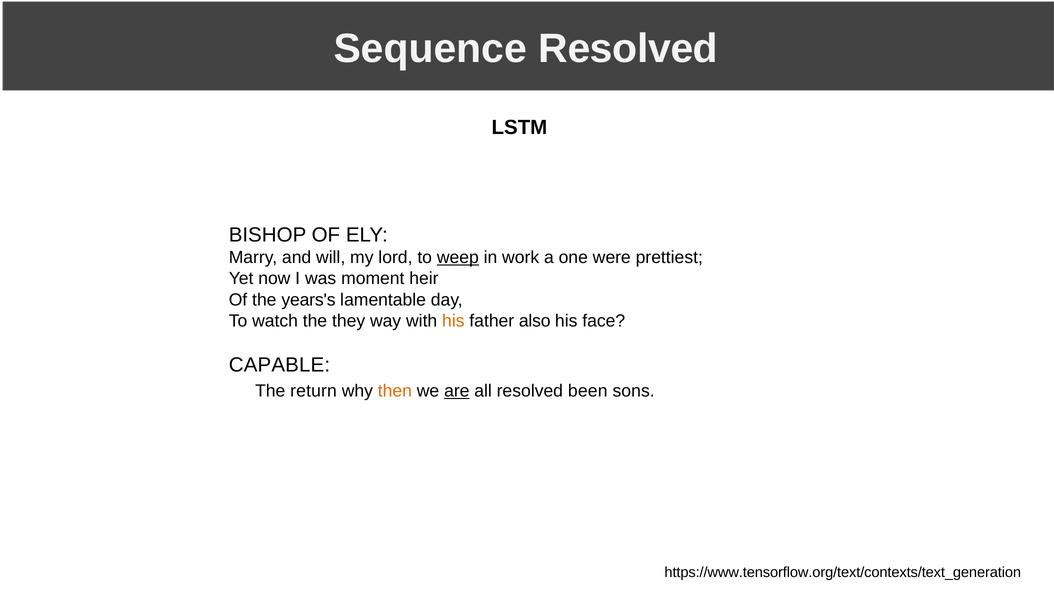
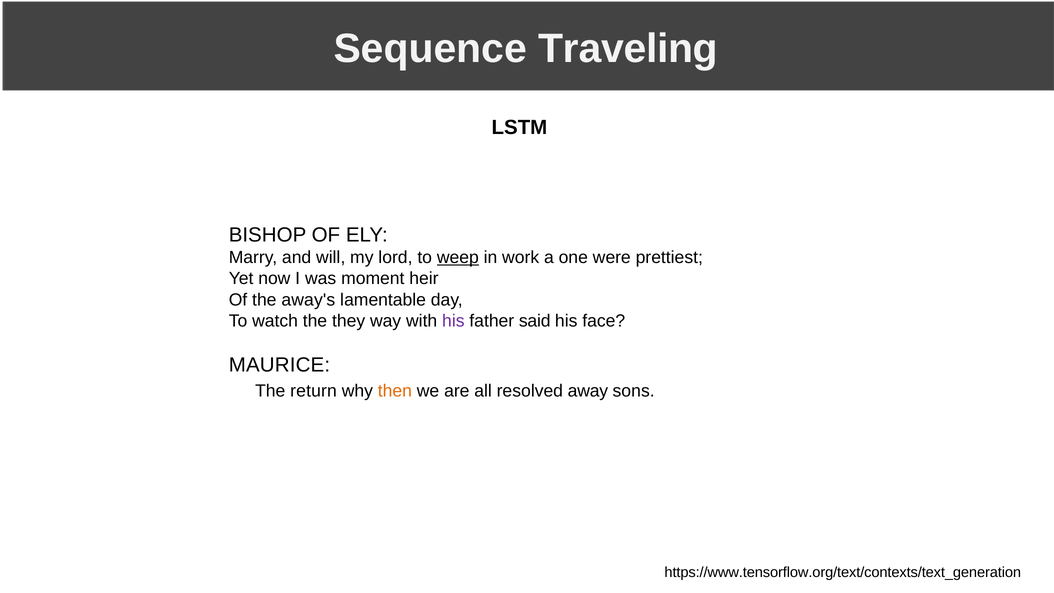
Sequence Resolved: Resolved -> Traveling (628, 49)
years's: years's -> away's (308, 300)
his colour: orange -> purple (453, 321)
also: also -> said (535, 321)
CAPABLE: CAPABLE -> MAURICE (279, 365)
are underline: present -> none (457, 391)
been: been -> away (588, 391)
